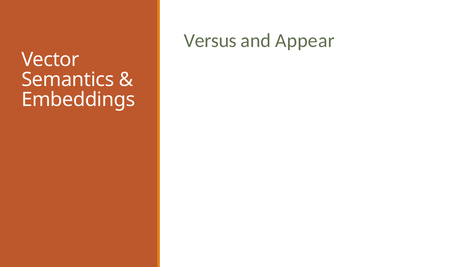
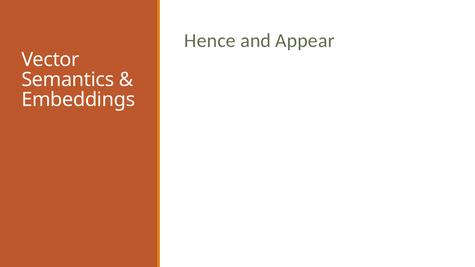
Versus: Versus -> Hence (210, 41)
